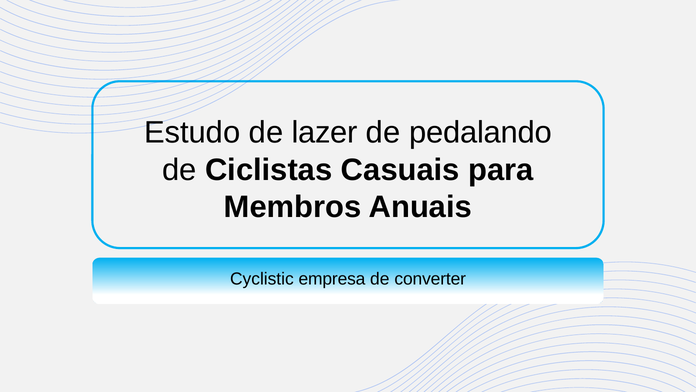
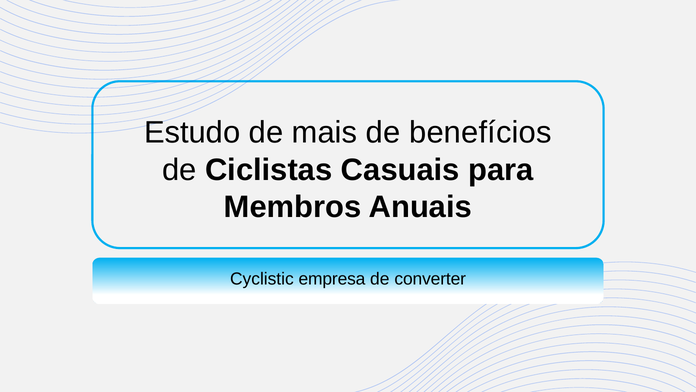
lazer: lazer -> mais (325, 133)
pedalando: pedalando -> benefícios (480, 133)
